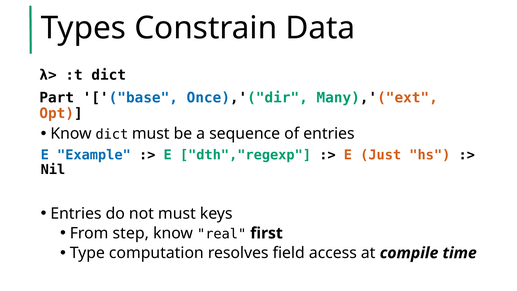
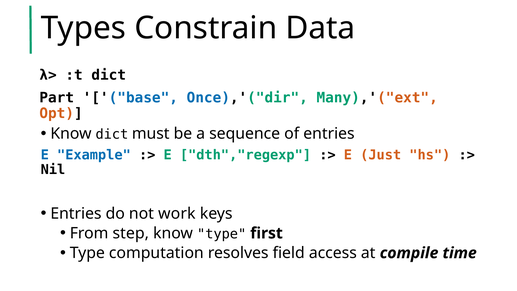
not must: must -> work (177, 213)
know real: real -> type (222, 234)
